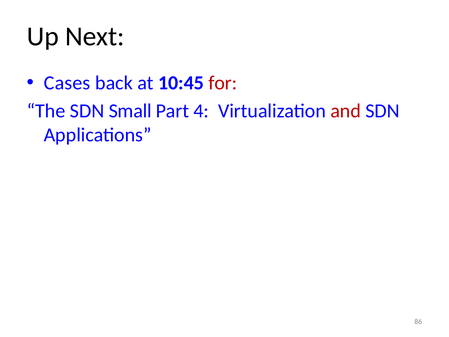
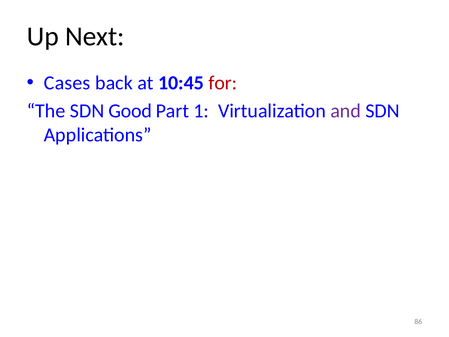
Small: Small -> Good (130, 111)
4: 4 -> 1 (201, 111)
and colour: red -> purple (346, 111)
